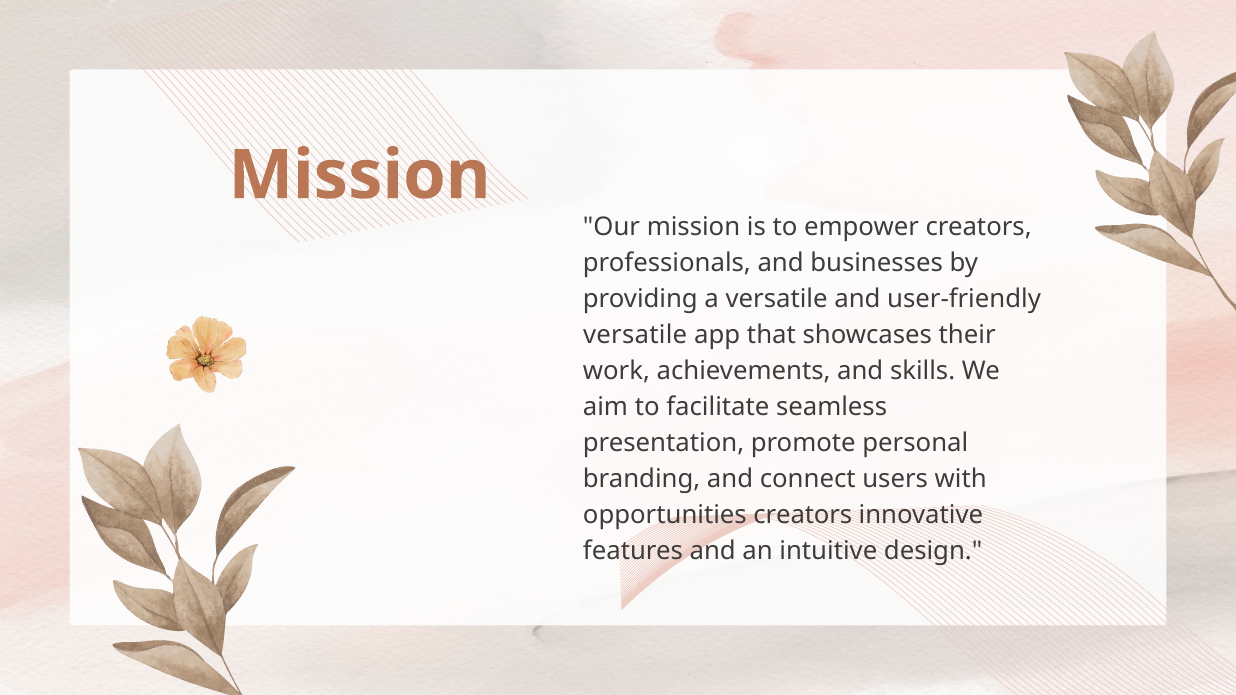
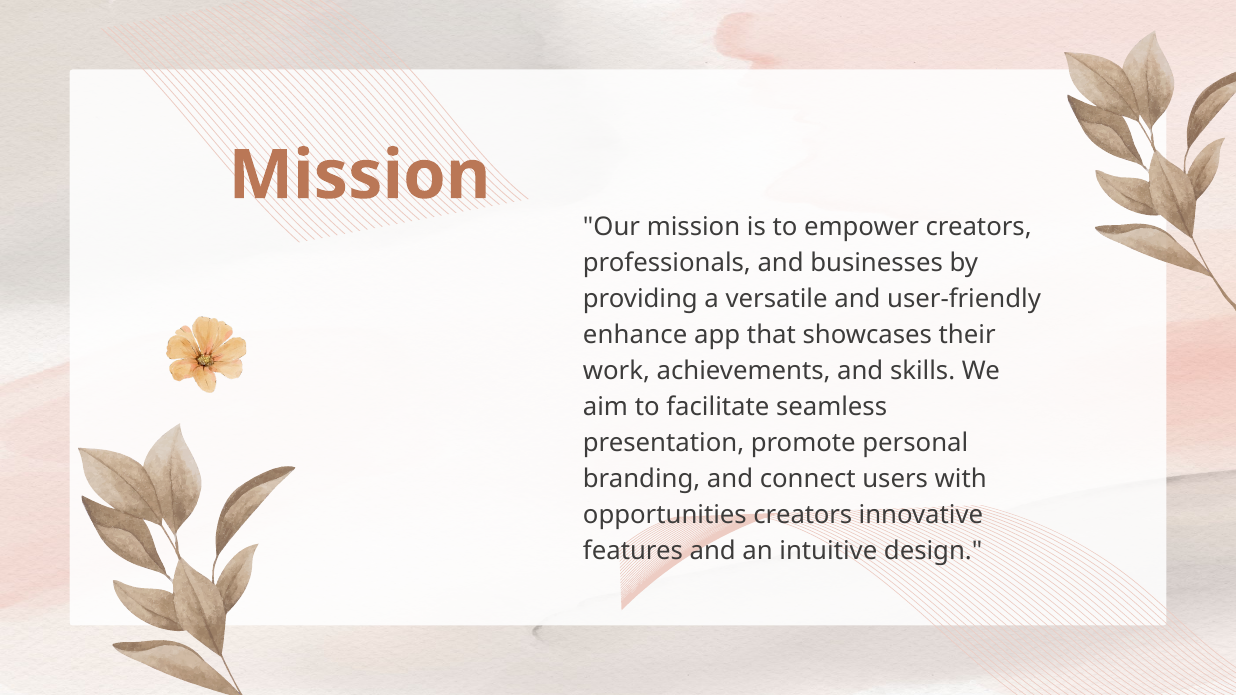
versatile: versatile -> enhance (635, 335)
